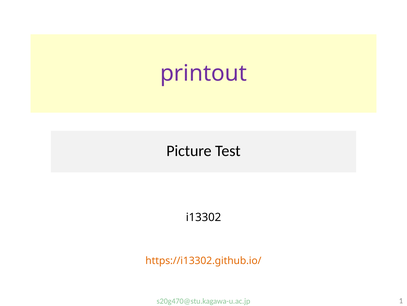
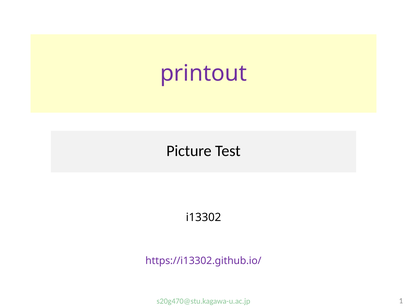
https://i13302.github.io/ colour: orange -> purple (203, 260)
